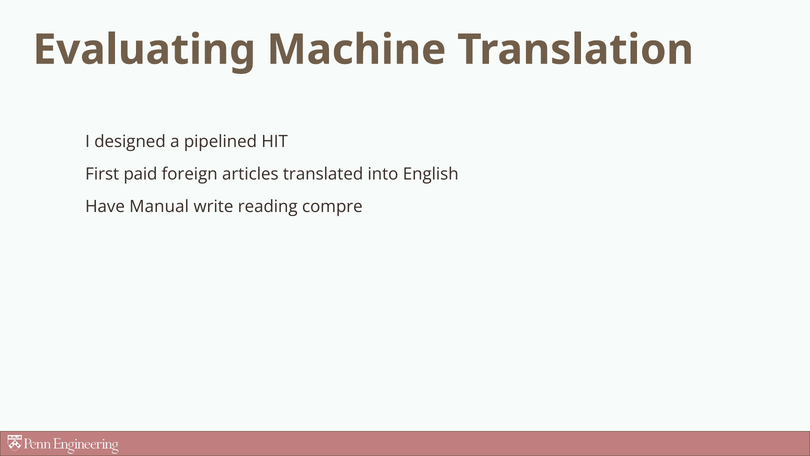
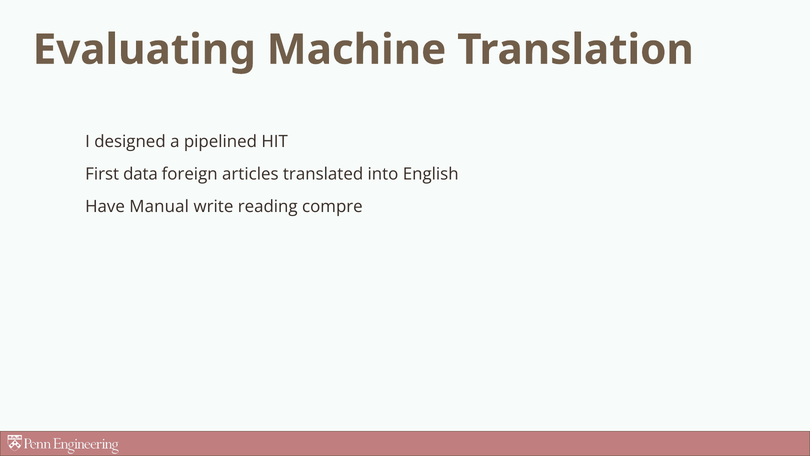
paid: paid -> data (140, 174)
